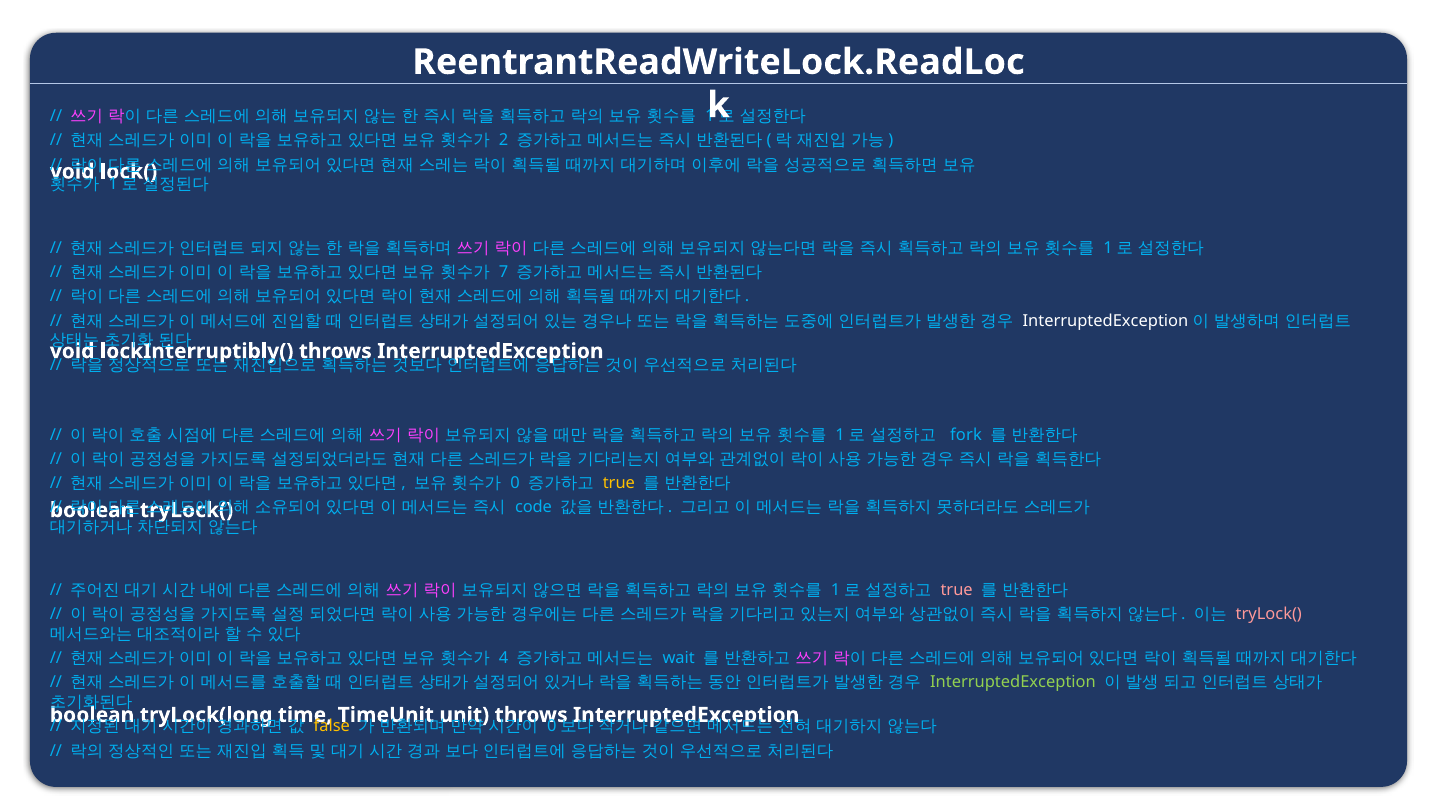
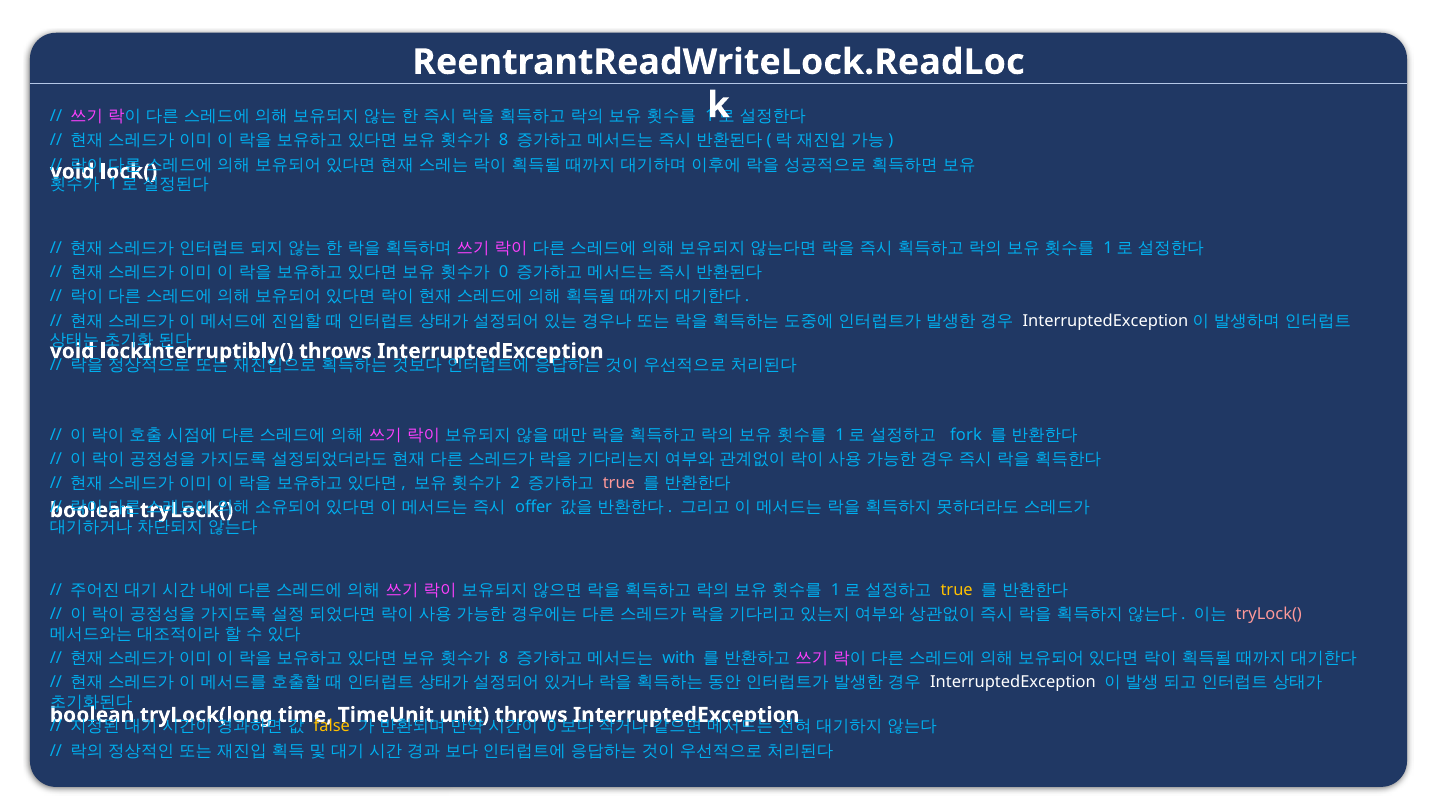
2: 2 -> 8 (504, 141)
7: 7 -> 0 (504, 272)
0: 0 -> 2 (515, 483)
true colour: yellow -> pink (619, 483)
code: code -> offer (534, 508)
true colour: pink -> yellow (957, 590)
4: 4 -> 8 (504, 658)
wait: wait -> with (679, 658)
InterruptedException colour: light green -> white (1013, 683)
